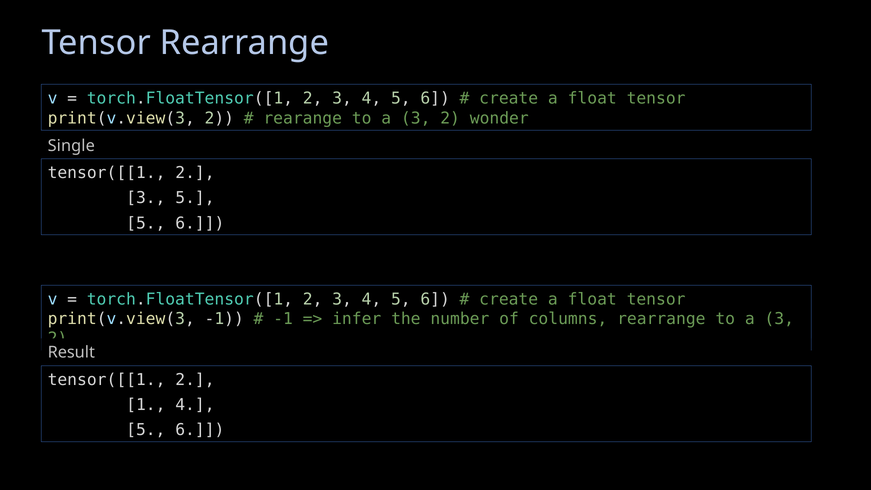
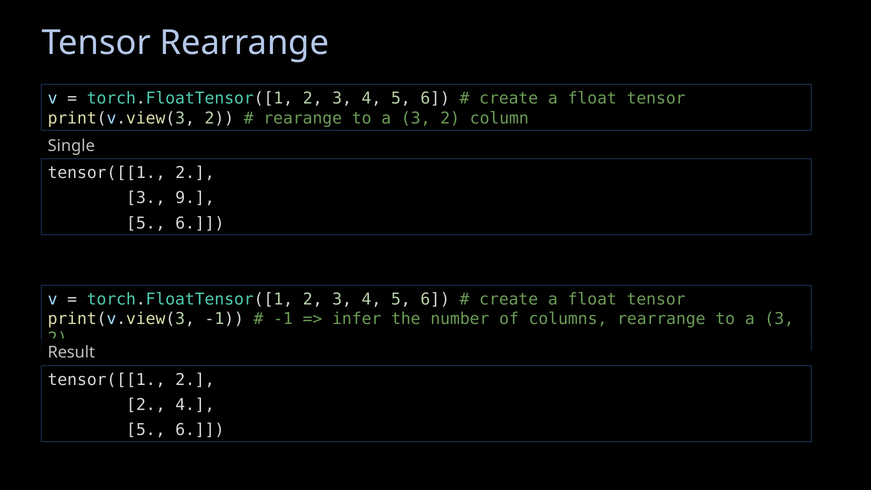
wonder: wonder -> column (499, 118)
3 5: 5 -> 9 (195, 198)
1: 1 -> 2 (146, 405)
